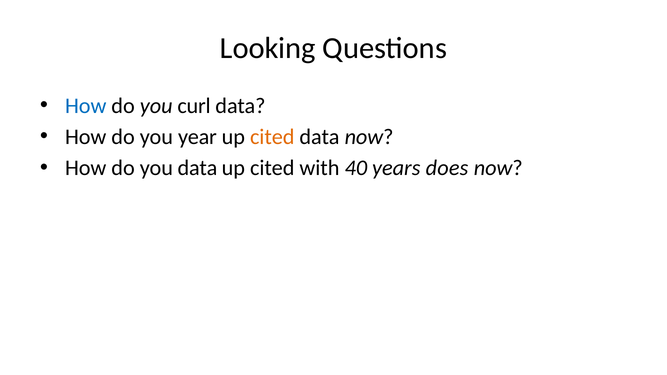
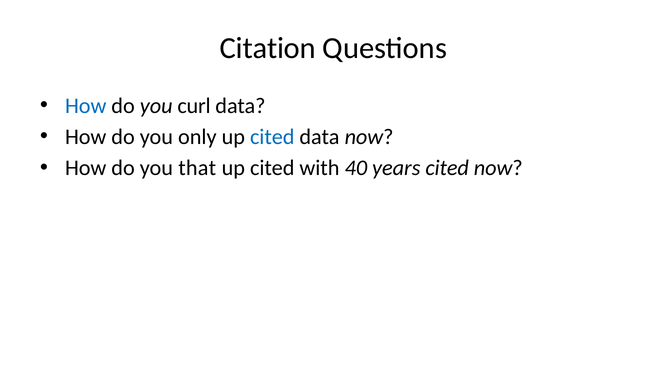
Looking: Looking -> Citation (268, 48)
year: year -> only (197, 137)
cited colour: orange -> blue (272, 137)
you data: data -> that (197, 168)
years does: does -> cited (447, 168)
